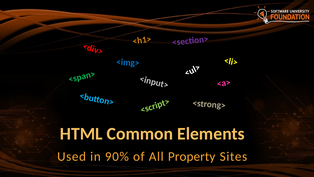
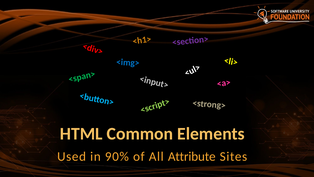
Property: Property -> Attribute (192, 156)
